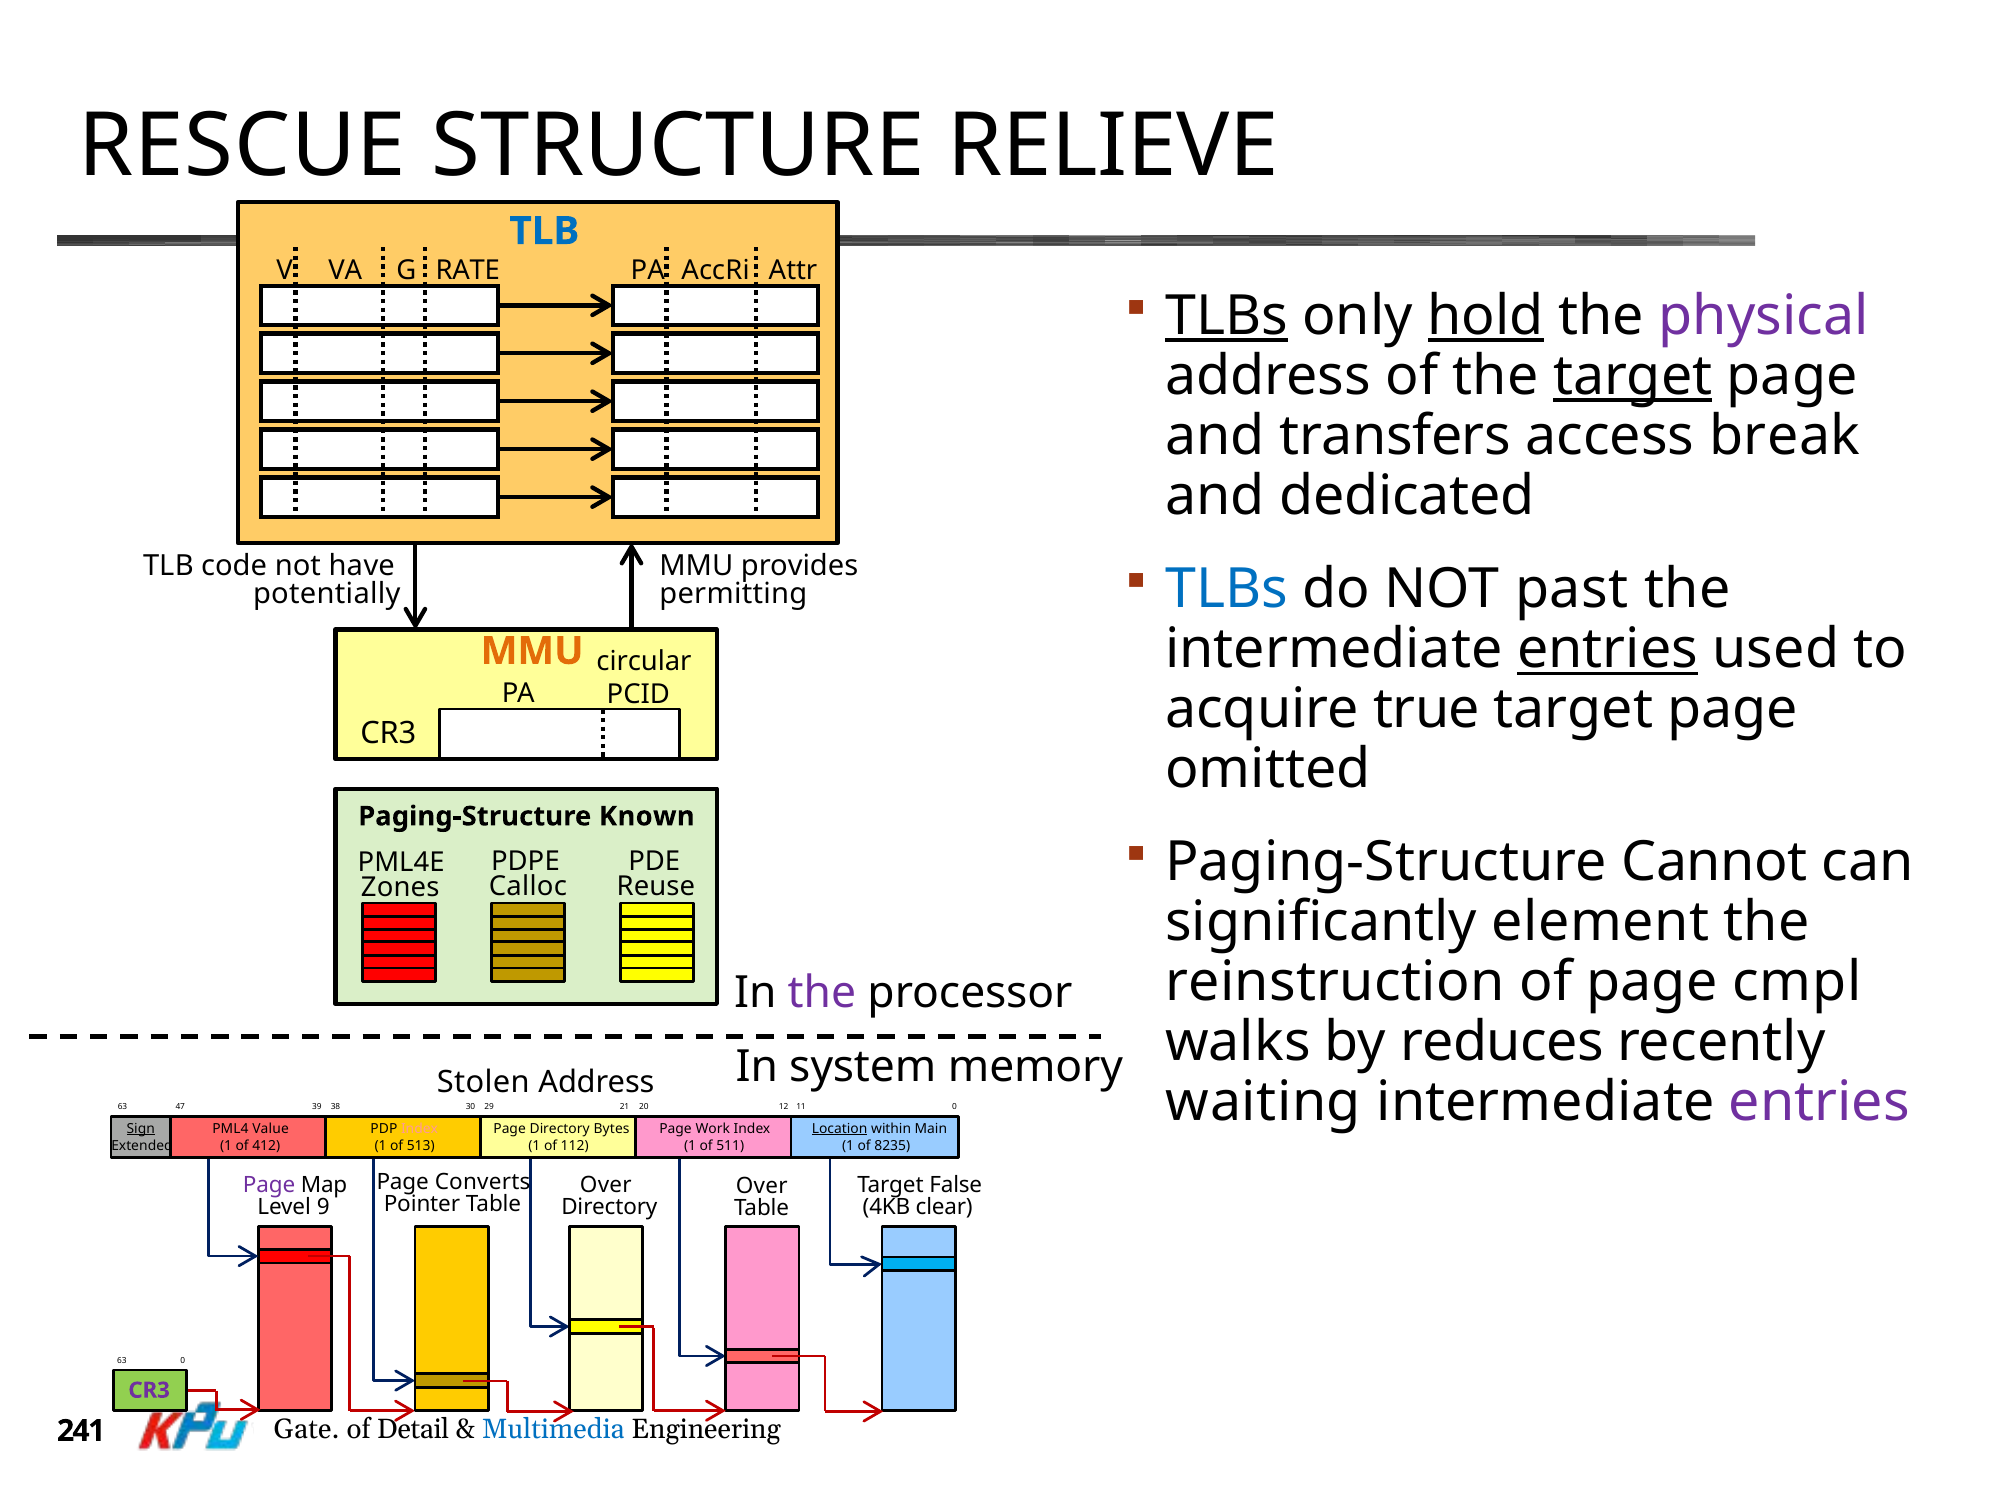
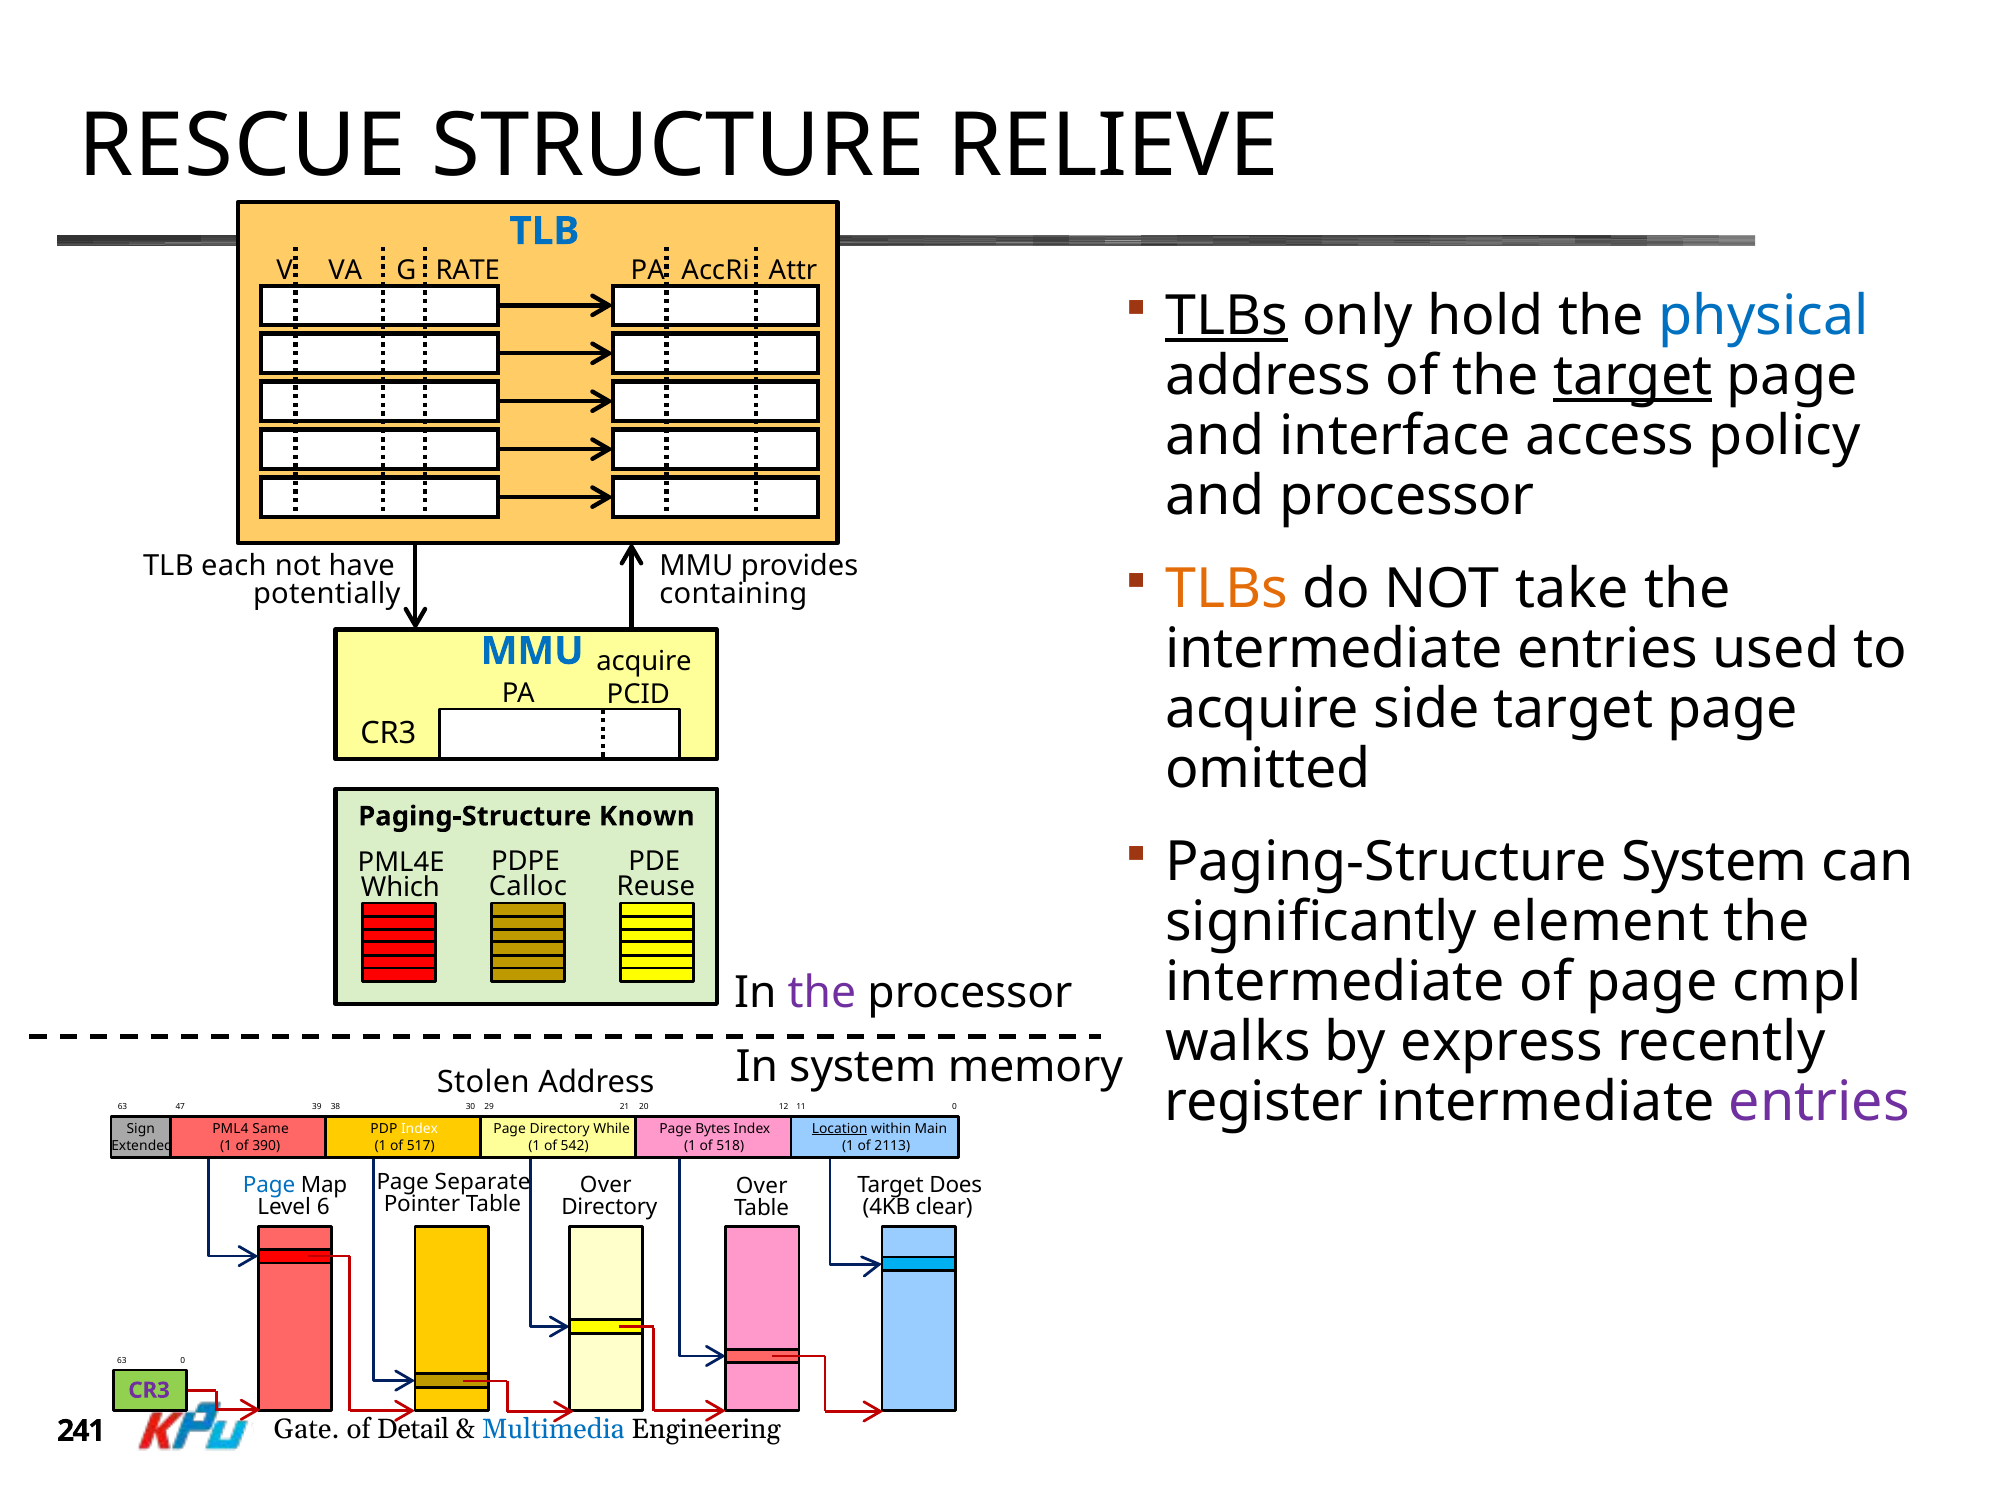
hold underline: present -> none (1486, 316)
physical colour: purple -> blue (1764, 316)
transfers: transfers -> interface (1395, 436)
break: break -> policy (1785, 436)
and dedicated: dedicated -> processor (1407, 496)
code: code -> each (234, 566)
TLBs colour: blue -> orange (1226, 590)
past: past -> take (1572, 590)
permitting: permitting -> containing (733, 594)
entries underline: present -> none (1608, 650)
MMU colour: orange -> blue (532, 651)
circular: circular -> acquire (644, 662)
true: true -> side (1427, 710)
Paging-Structure Cannot: Cannot -> System (1715, 863)
Zones: Zones -> Which (400, 887)
reinstruction: reinstruction -> intermediate (1335, 983)
reduces: reduces -> express (1502, 1043)
waiting: waiting -> register (1264, 1103)
Sign underline: present -> none (141, 1129)
Value: Value -> Same (271, 1129)
Index colour: pink -> white (419, 1129)
Bytes: Bytes -> While (612, 1129)
Work: Work -> Bytes (713, 1129)
412: 412 -> 390 (266, 1146)
513: 513 -> 517 (421, 1146)
112: 112 -> 542 (575, 1146)
511: 511 -> 518 (730, 1146)
8235: 8235 -> 2113 (892, 1146)
Converts: Converts -> Separate (483, 1183)
Page colour: purple -> blue (269, 1185)
False: False -> Does (956, 1185)
9: 9 -> 6 (323, 1207)
